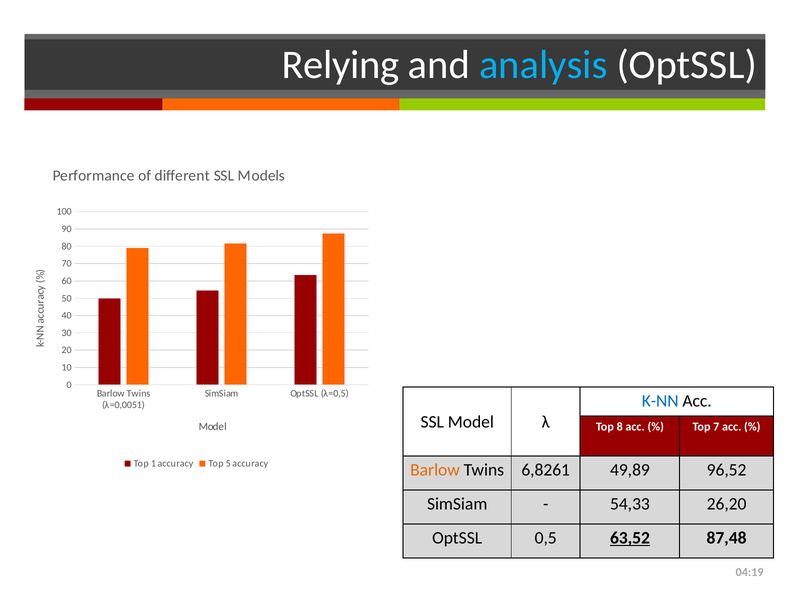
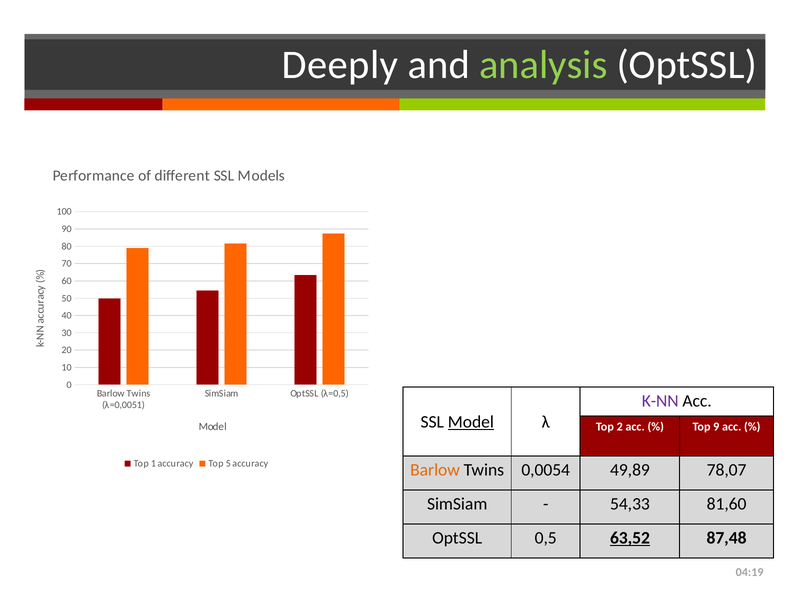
Relying: Relying -> Deeply (340, 65)
analysis colour: light blue -> light green (543, 65)
K-NN colour: blue -> purple (660, 401)
Model underline: none -> present (471, 422)
8: 8 -> 2 (620, 427)
7: 7 -> 9 (716, 427)
6,8261: 6,8261 -> 0,0054 (546, 470)
96,52: 96,52 -> 78,07 (727, 470)
26,20: 26,20 -> 81,60 (727, 504)
